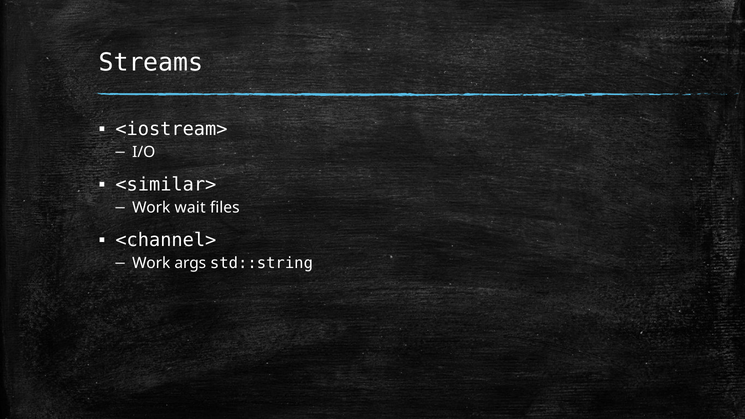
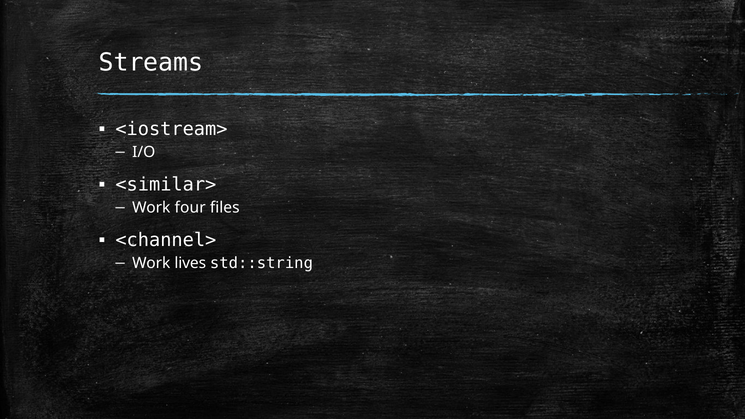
wait: wait -> four (190, 208)
args: args -> lives (190, 263)
